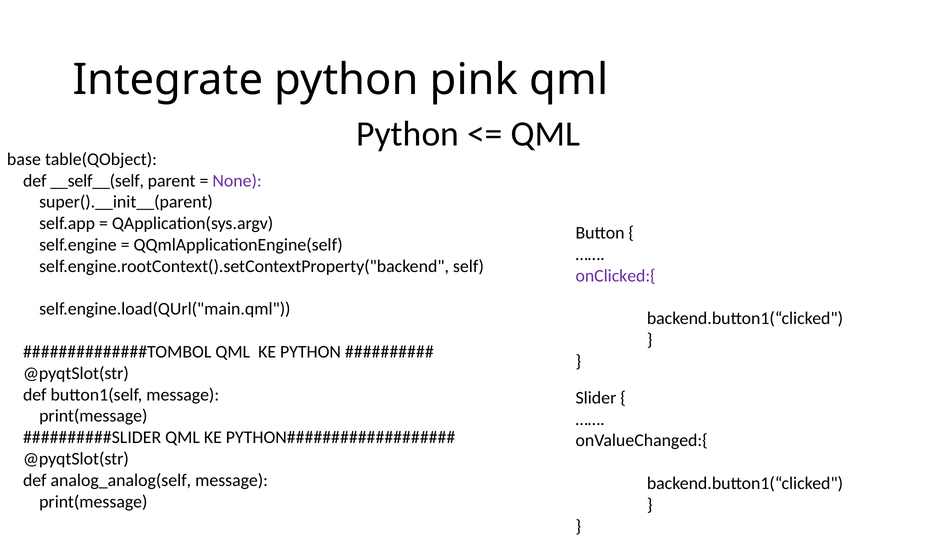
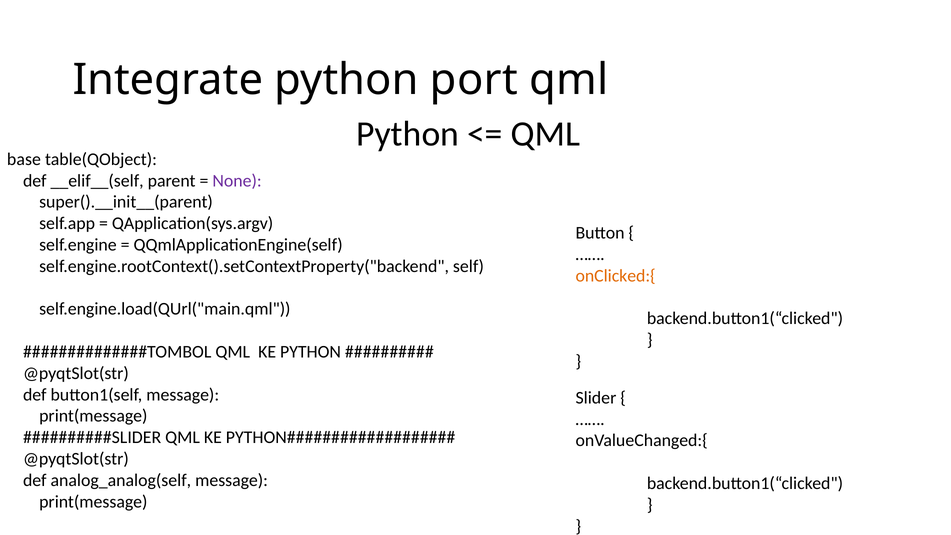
pink: pink -> port (474, 80)
__self__(self: __self__(self -> __elif__(self (97, 181)
onClicked:{ colour: purple -> orange (616, 276)
